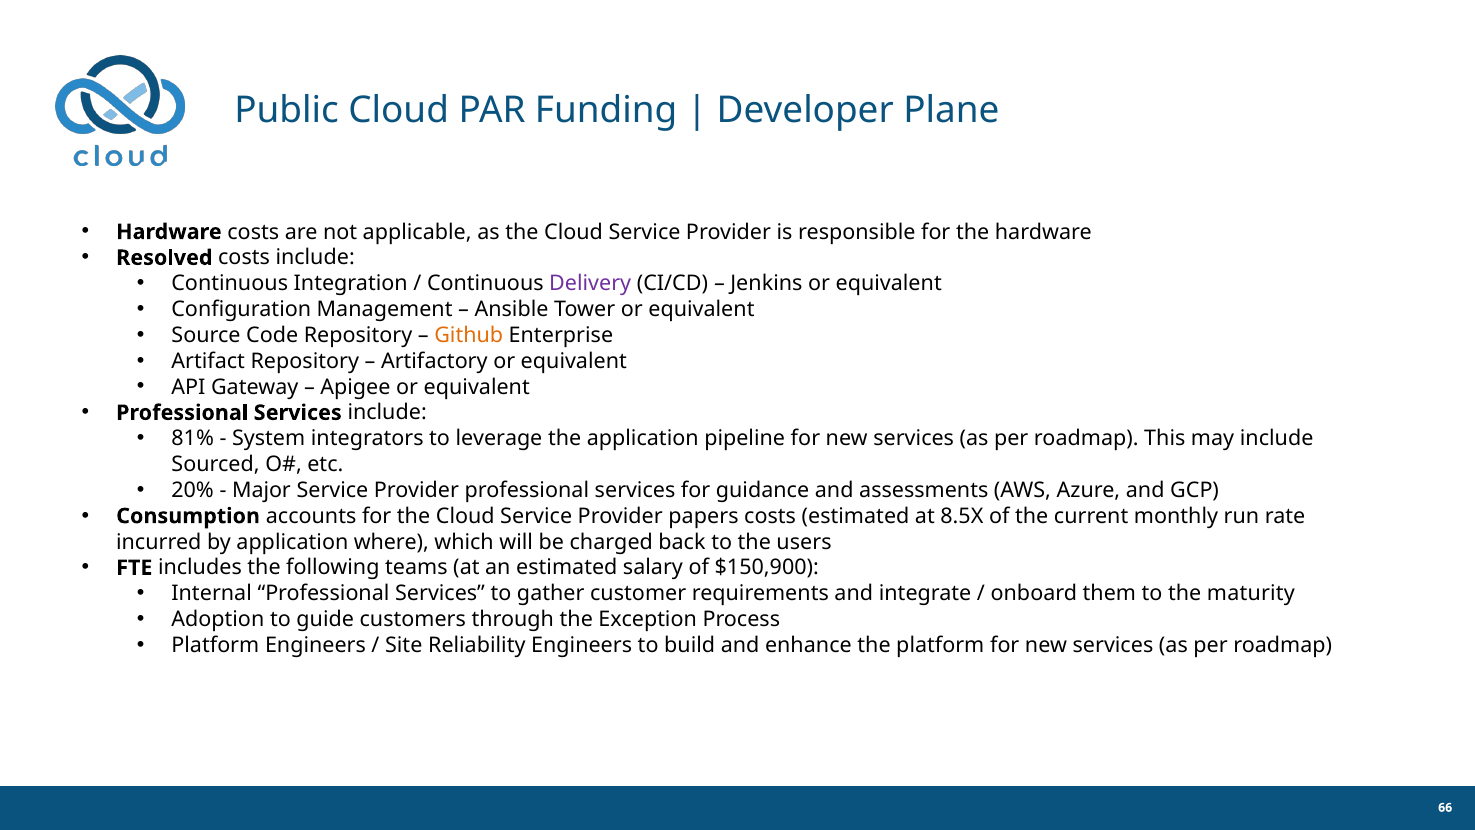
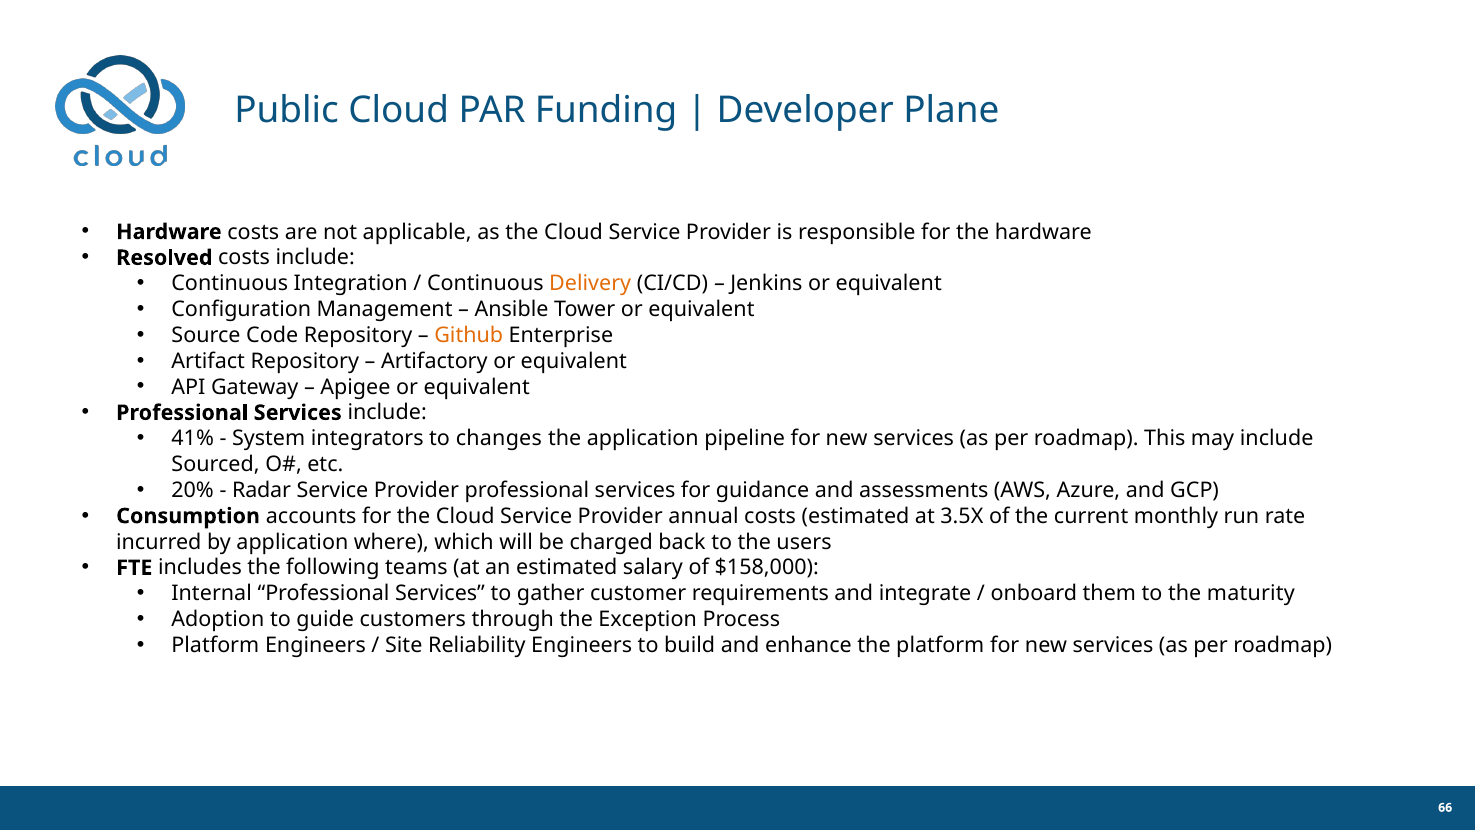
Delivery colour: purple -> orange (590, 283)
81%: 81% -> 41% (193, 438)
leverage: leverage -> changes (499, 438)
Major: Major -> Radar (262, 490)
papers: papers -> annual (703, 516)
8.5X: 8.5X -> 3.5X (962, 516)
$150,900: $150,900 -> $158,000 (767, 568)
